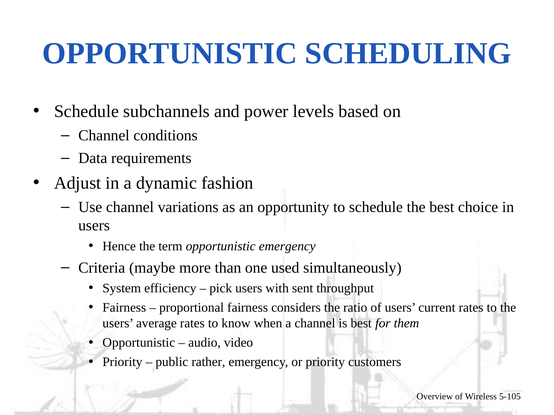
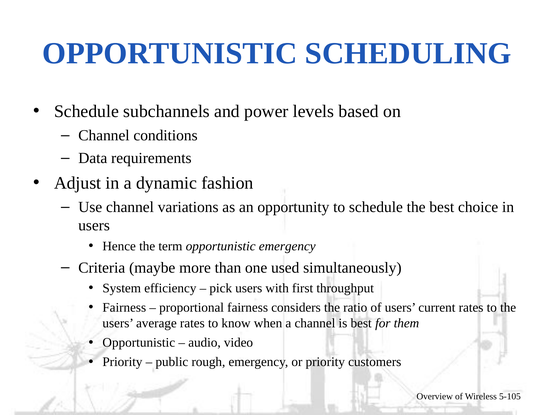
sent: sent -> first (303, 289)
rather: rather -> rough (208, 362)
